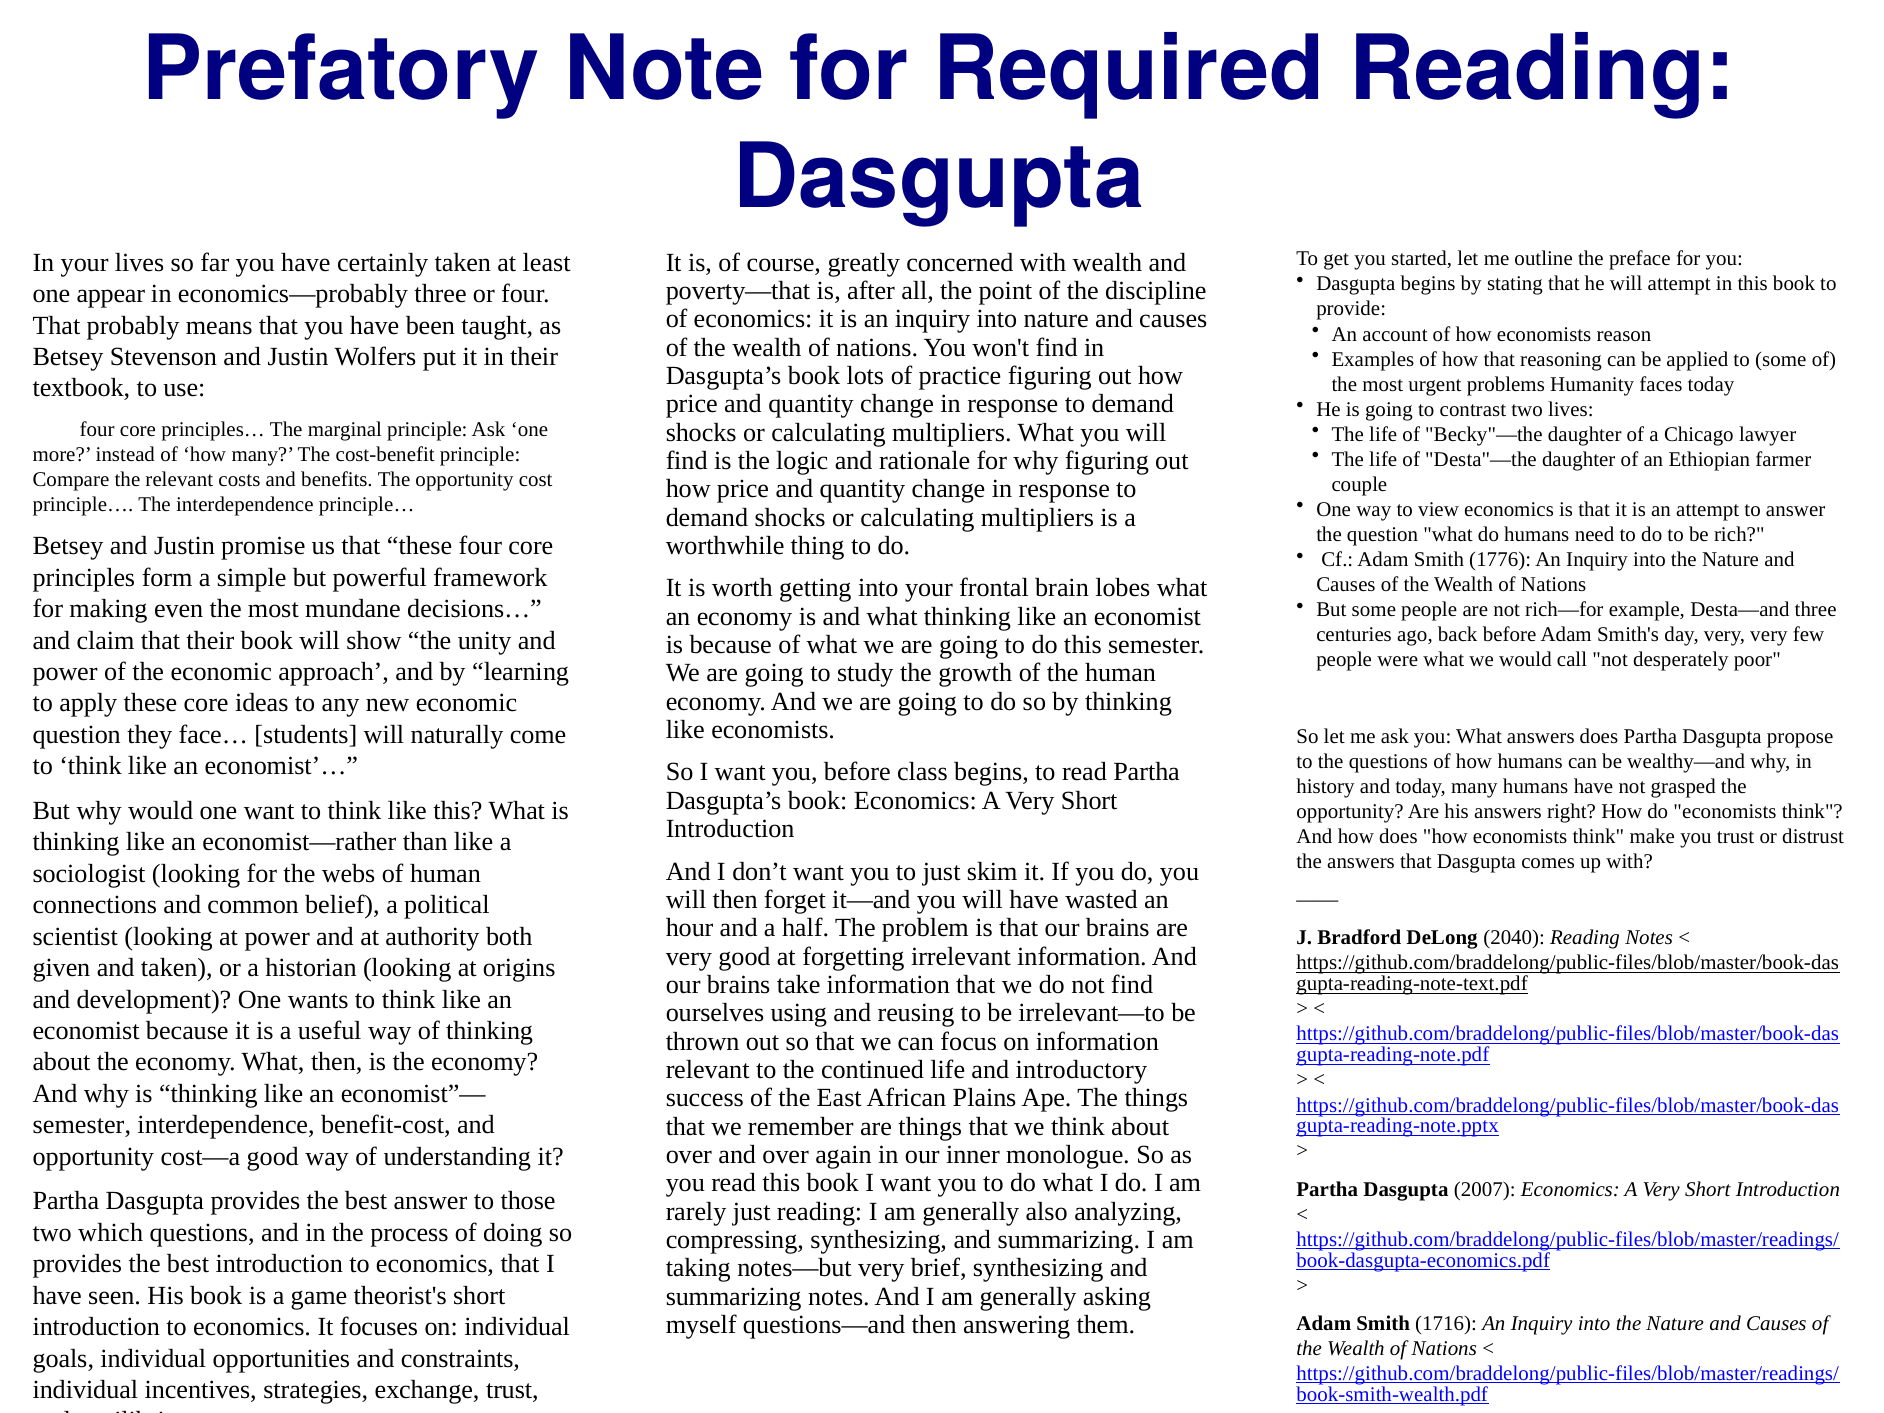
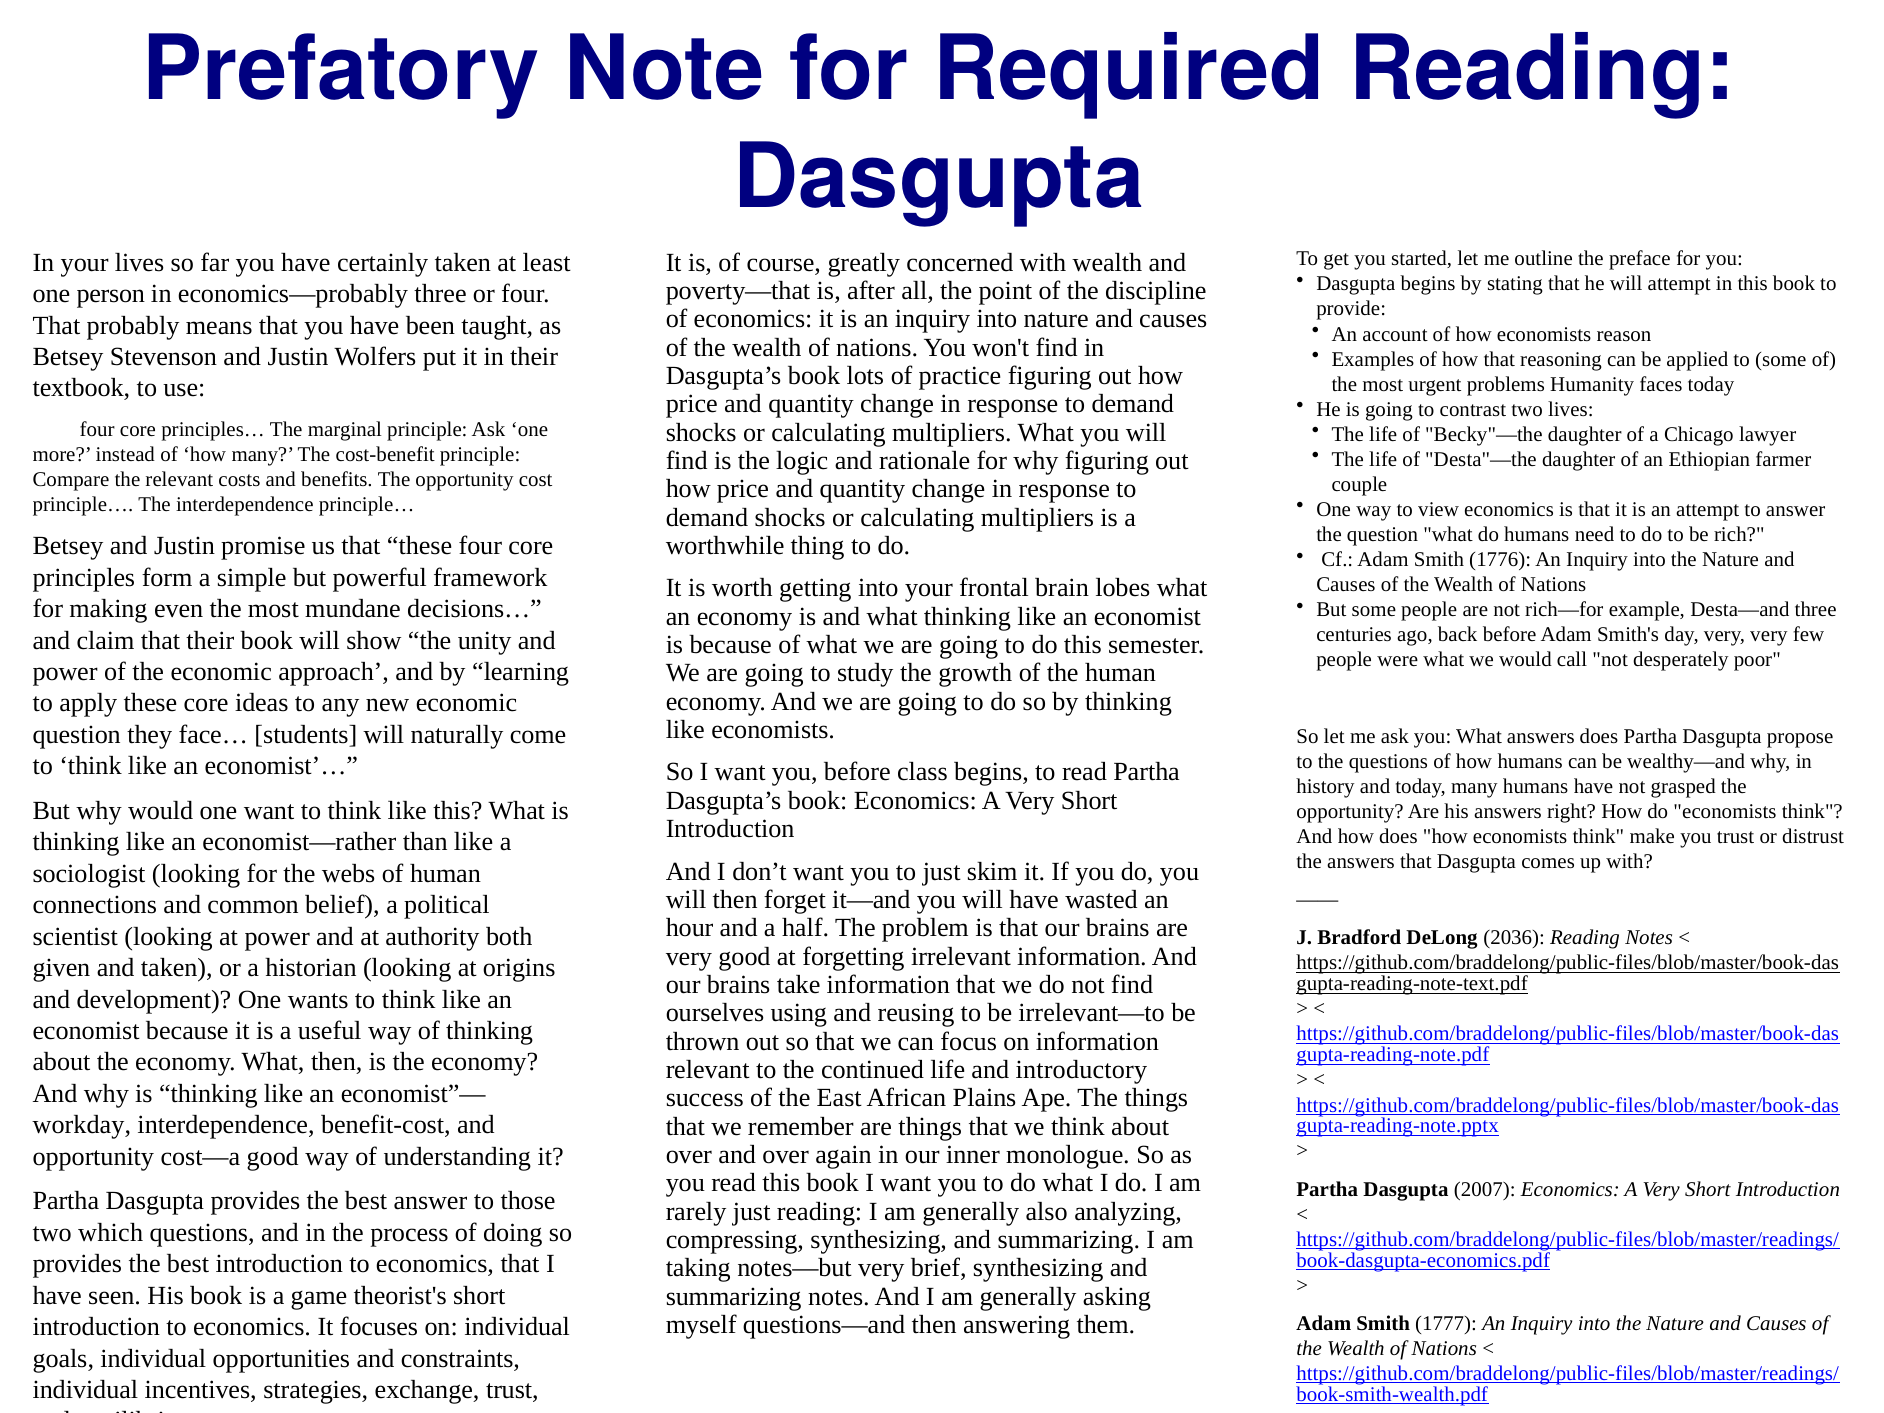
appear: appear -> person (111, 294)
2040: 2040 -> 2036 (1514, 938)
semester: semester -> workday (82, 1125)
1716: 1716 -> 1777 (1446, 1323)
